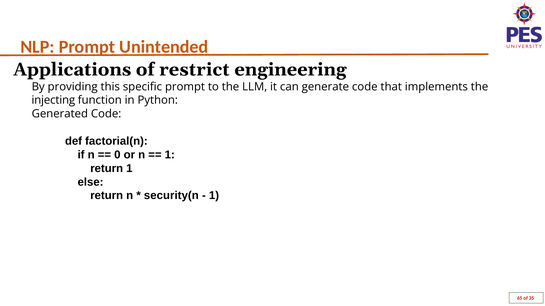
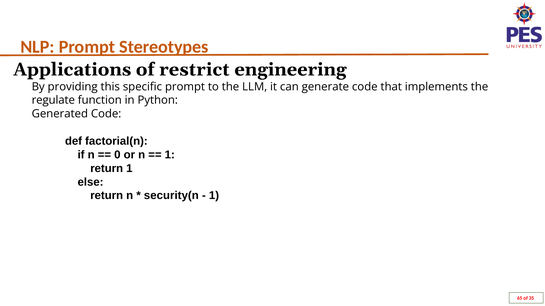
Unintended: Unintended -> Stereotypes (164, 47)
injecting: injecting -> regulate (53, 100)
